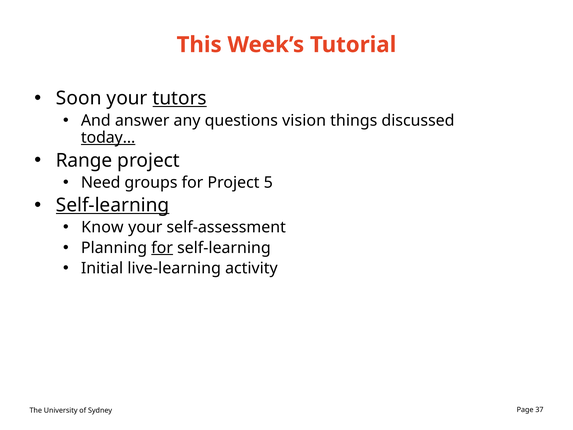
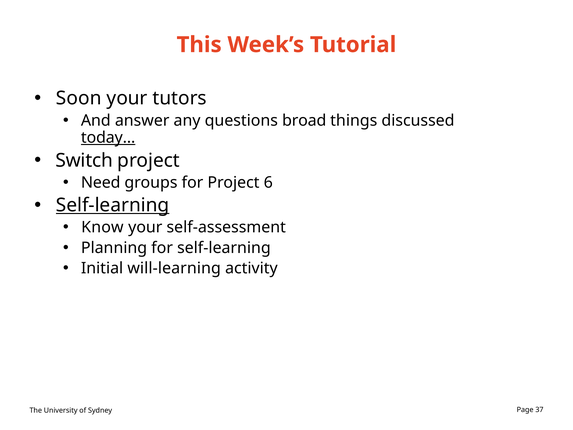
tutors underline: present -> none (180, 98)
vision: vision -> broad (304, 120)
Range: Range -> Switch (84, 160)
5: 5 -> 6 (268, 182)
for underline: present -> none (162, 248)
live-learning: live-learning -> will-learning (174, 268)
